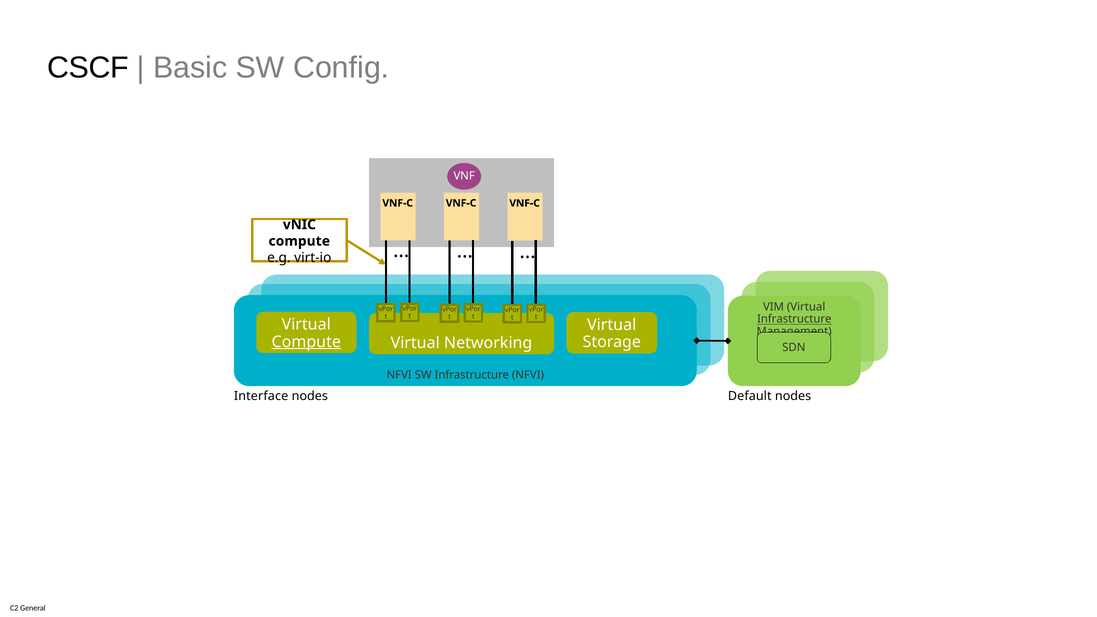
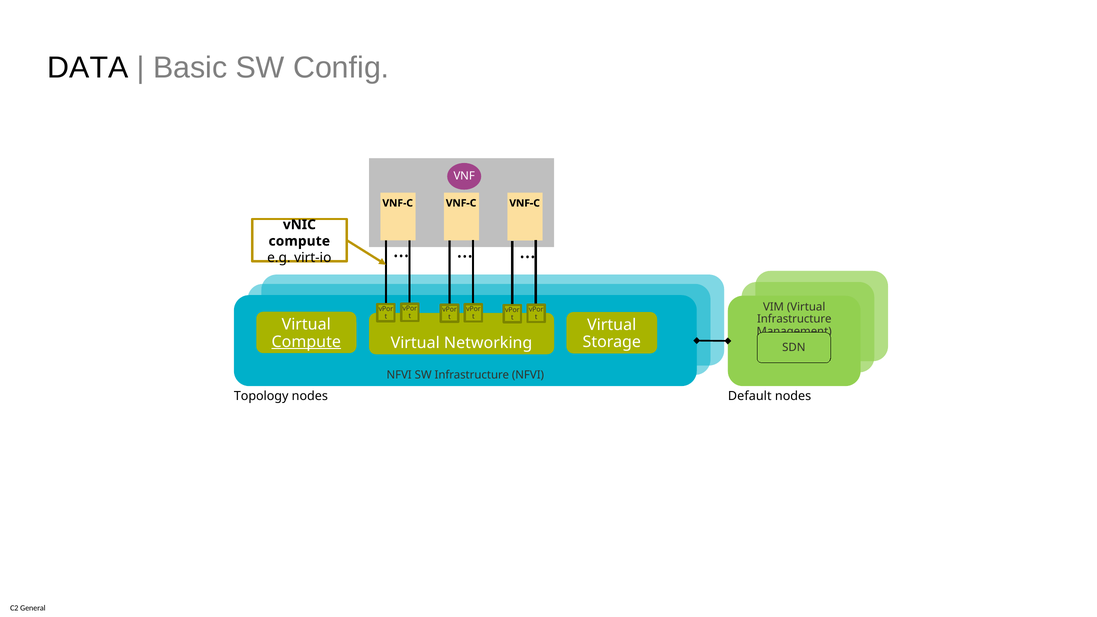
CSCF: CSCF -> DATA (88, 68)
Infrastructure underline: present -> none (794, 319)
Interface: Interface -> Topology (261, 396)
